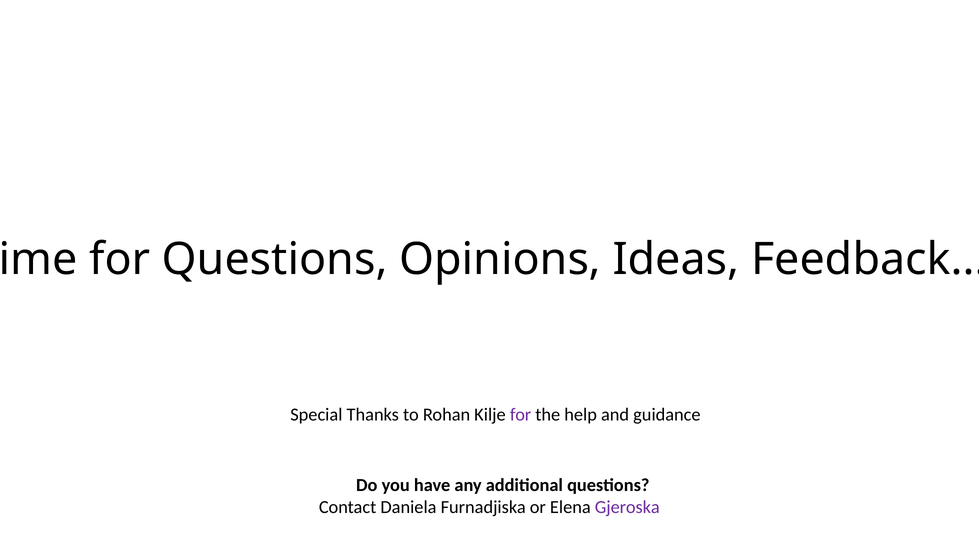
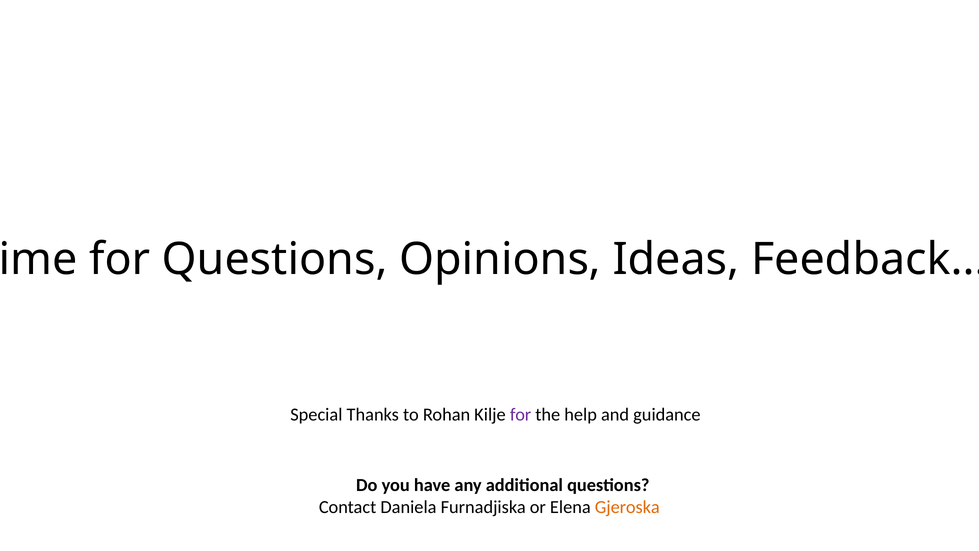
Gjeroska colour: purple -> orange (627, 507)
